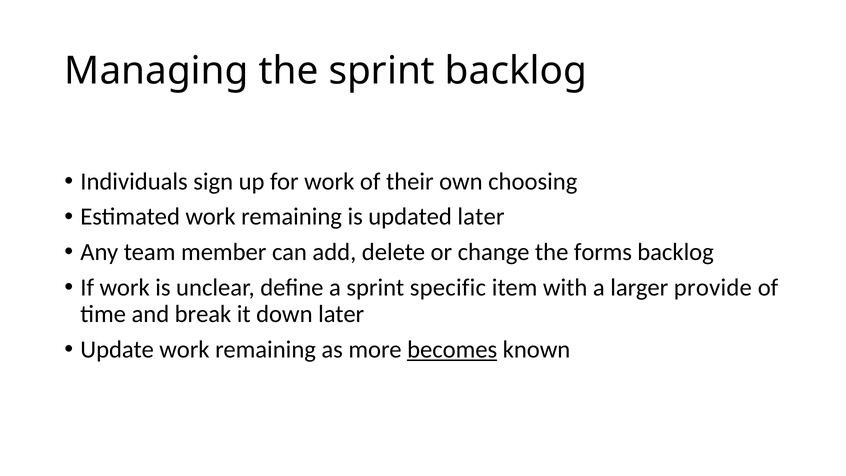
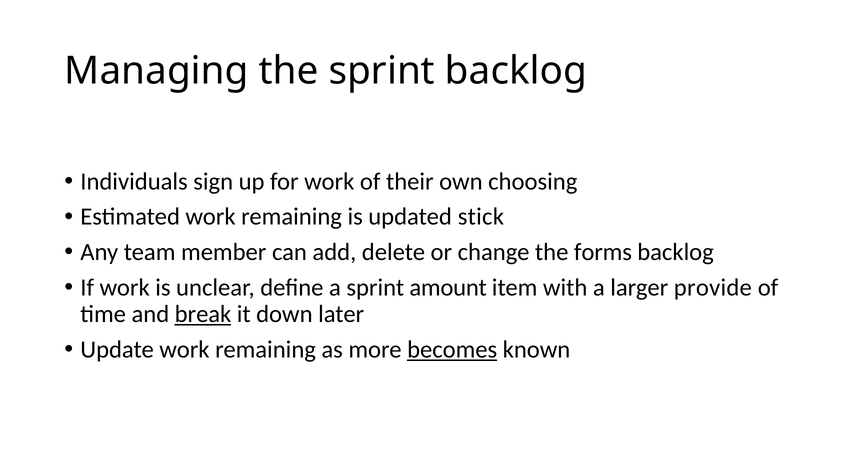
updated later: later -> stick (481, 217)
specific: specific -> amount (448, 288)
break underline: none -> present (203, 314)
